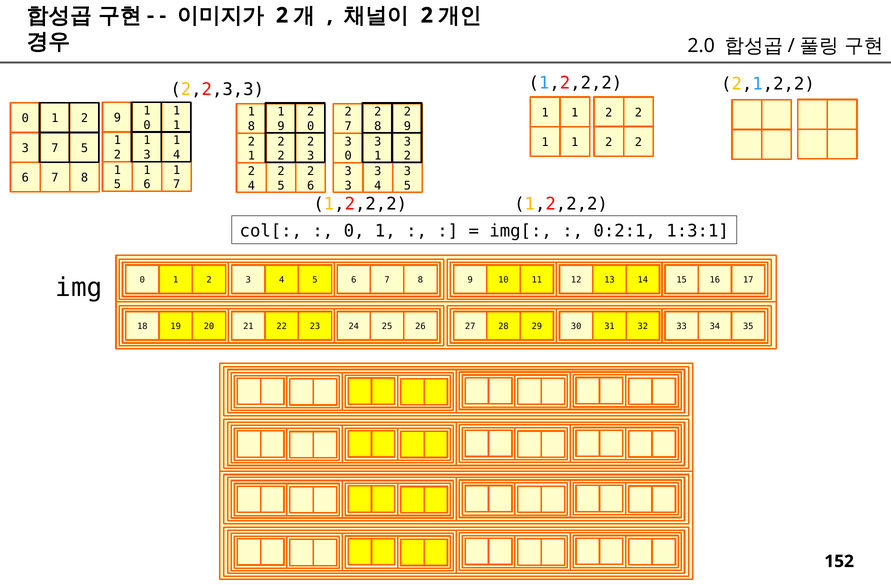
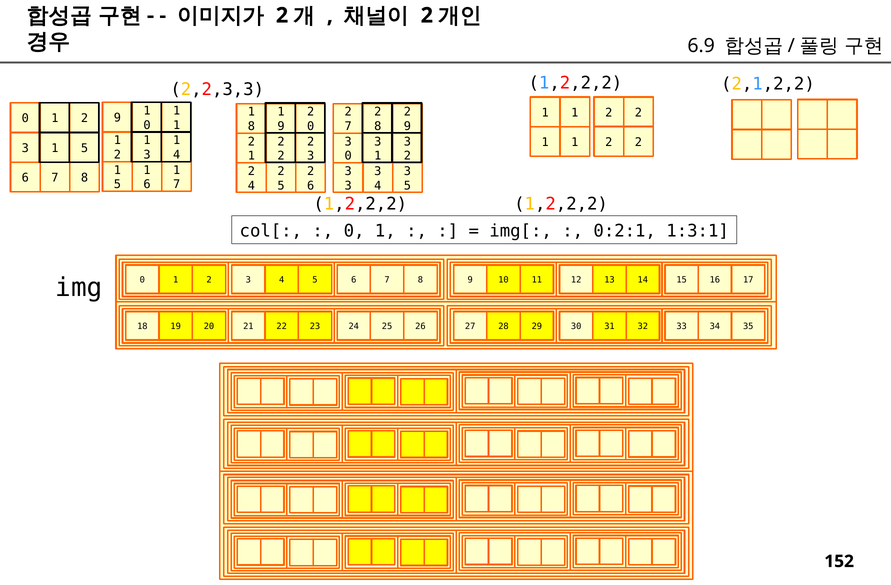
2.0: 2.0 -> 6.9 (701, 46)
7: 7 -> 1 (55, 148)
